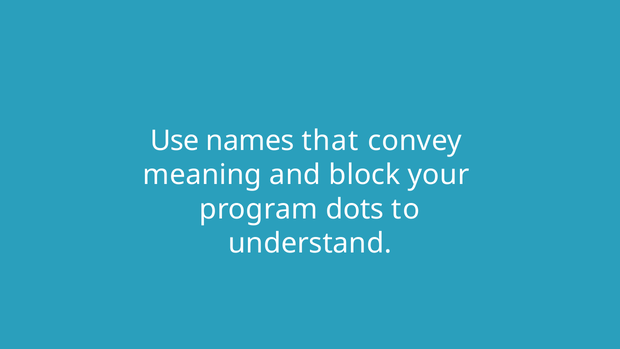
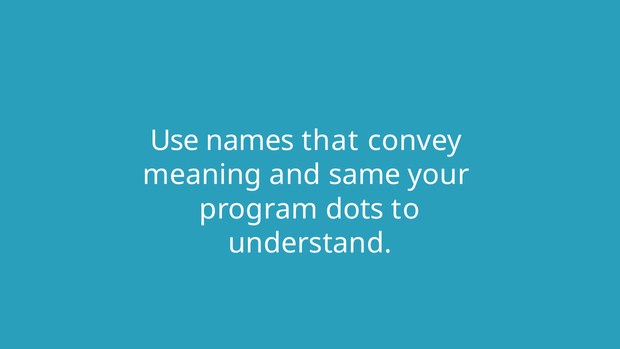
block: block -> same (365, 175)
